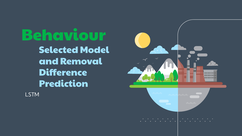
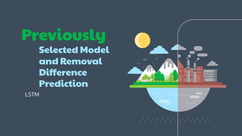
Behaviour: Behaviour -> Previously (64, 35)
